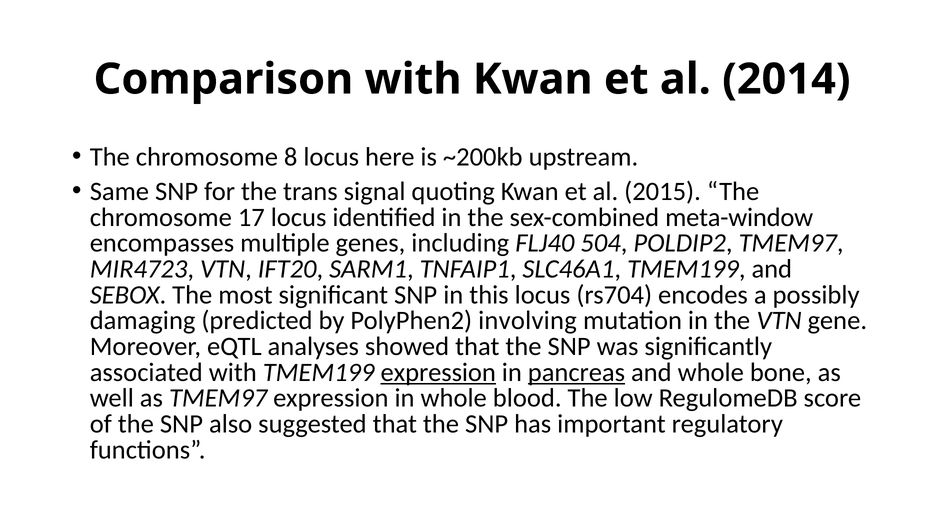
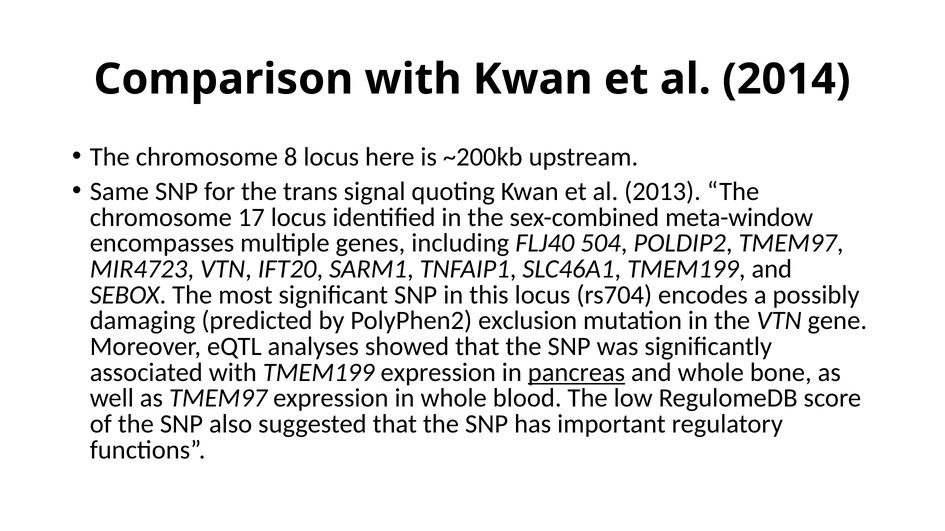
2015: 2015 -> 2013 (663, 192)
involving: involving -> exclusion (528, 321)
expression underline: present -> none (438, 373)
